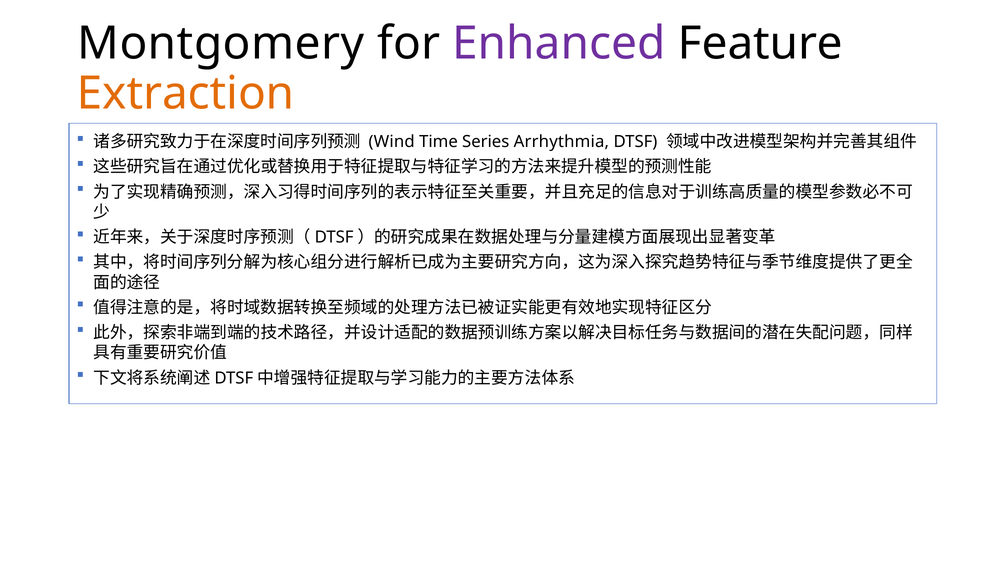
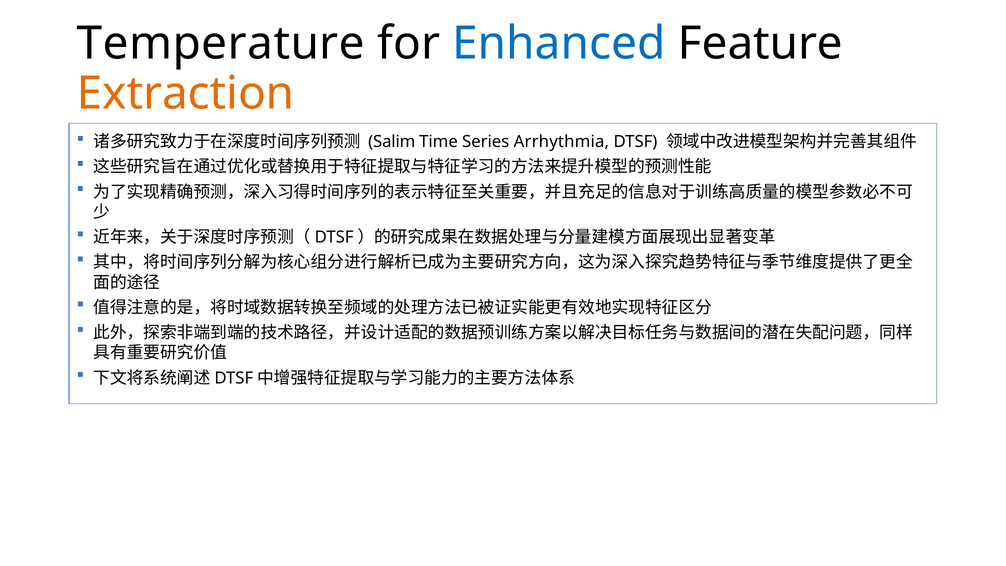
Montgomery: Montgomery -> Temperature (221, 44)
Enhanced colour: purple -> blue (559, 44)
Wind: Wind -> Salim (392, 142)
